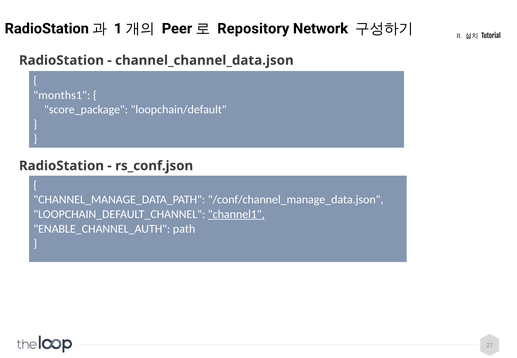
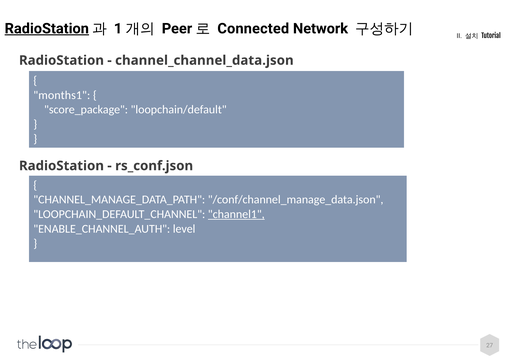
RadioStation underline: none -> present (47, 29)
Repository: Repository -> Connected (253, 29)
path: path -> level (184, 229)
